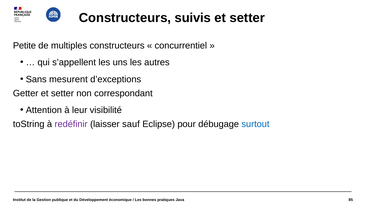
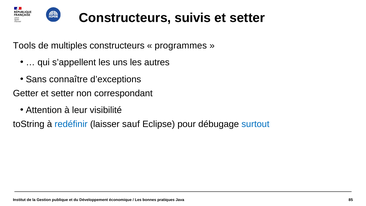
Petite: Petite -> Tools (24, 46)
concurrentiel: concurrentiel -> programmes (181, 46)
mesurent: mesurent -> connaître (68, 79)
redéfinir colour: purple -> blue (71, 124)
